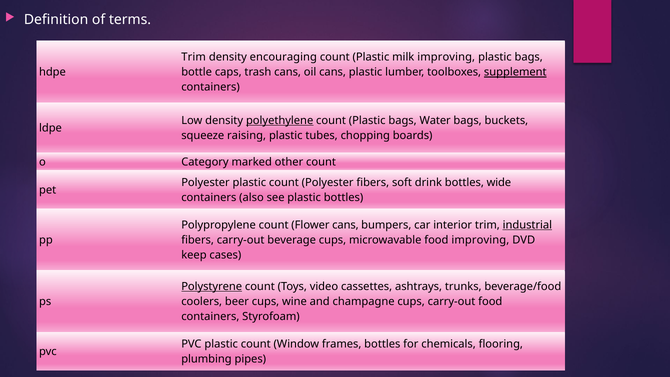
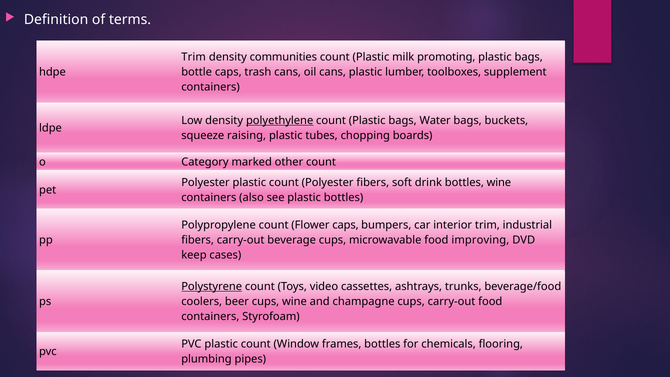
encouraging: encouraging -> communities (283, 57)
milk improving: improving -> promoting (446, 57)
supplement underline: present -> none (515, 72)
bottles wide: wide -> wine (499, 182)
Flower cans: cans -> caps (345, 225)
industrial underline: present -> none (527, 225)
